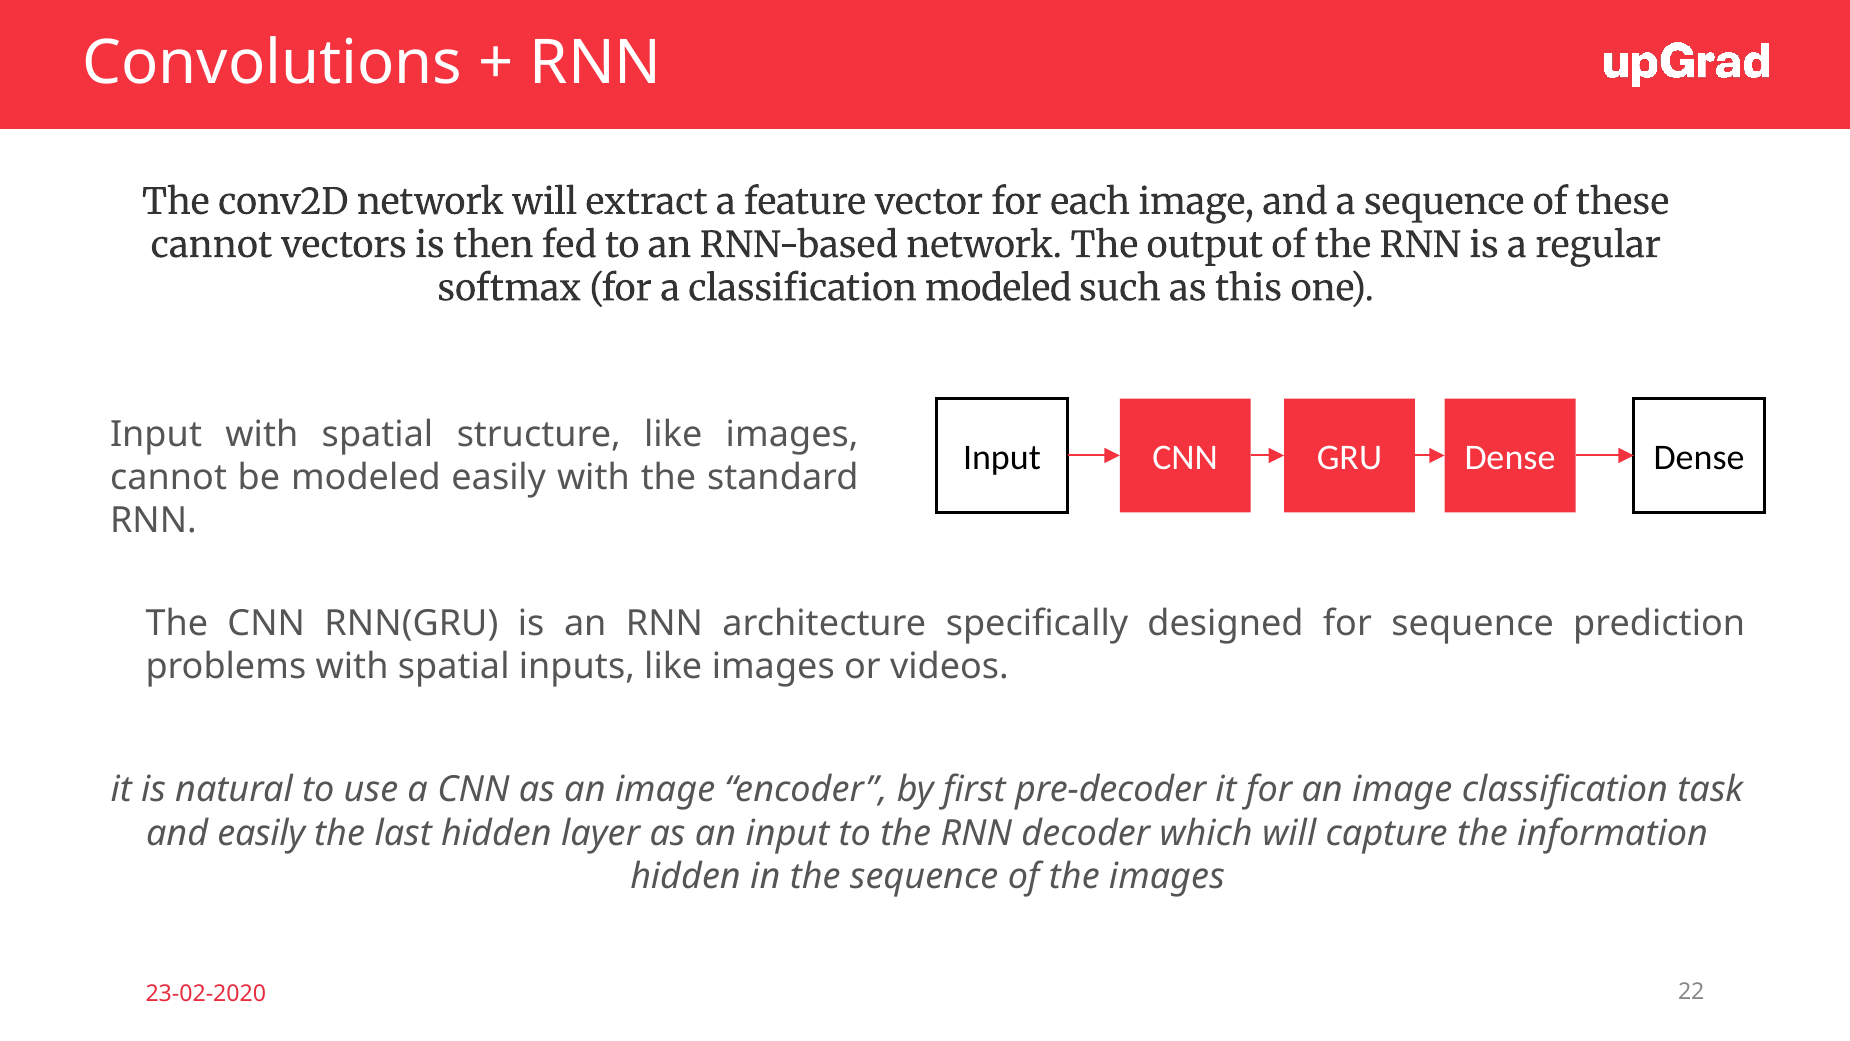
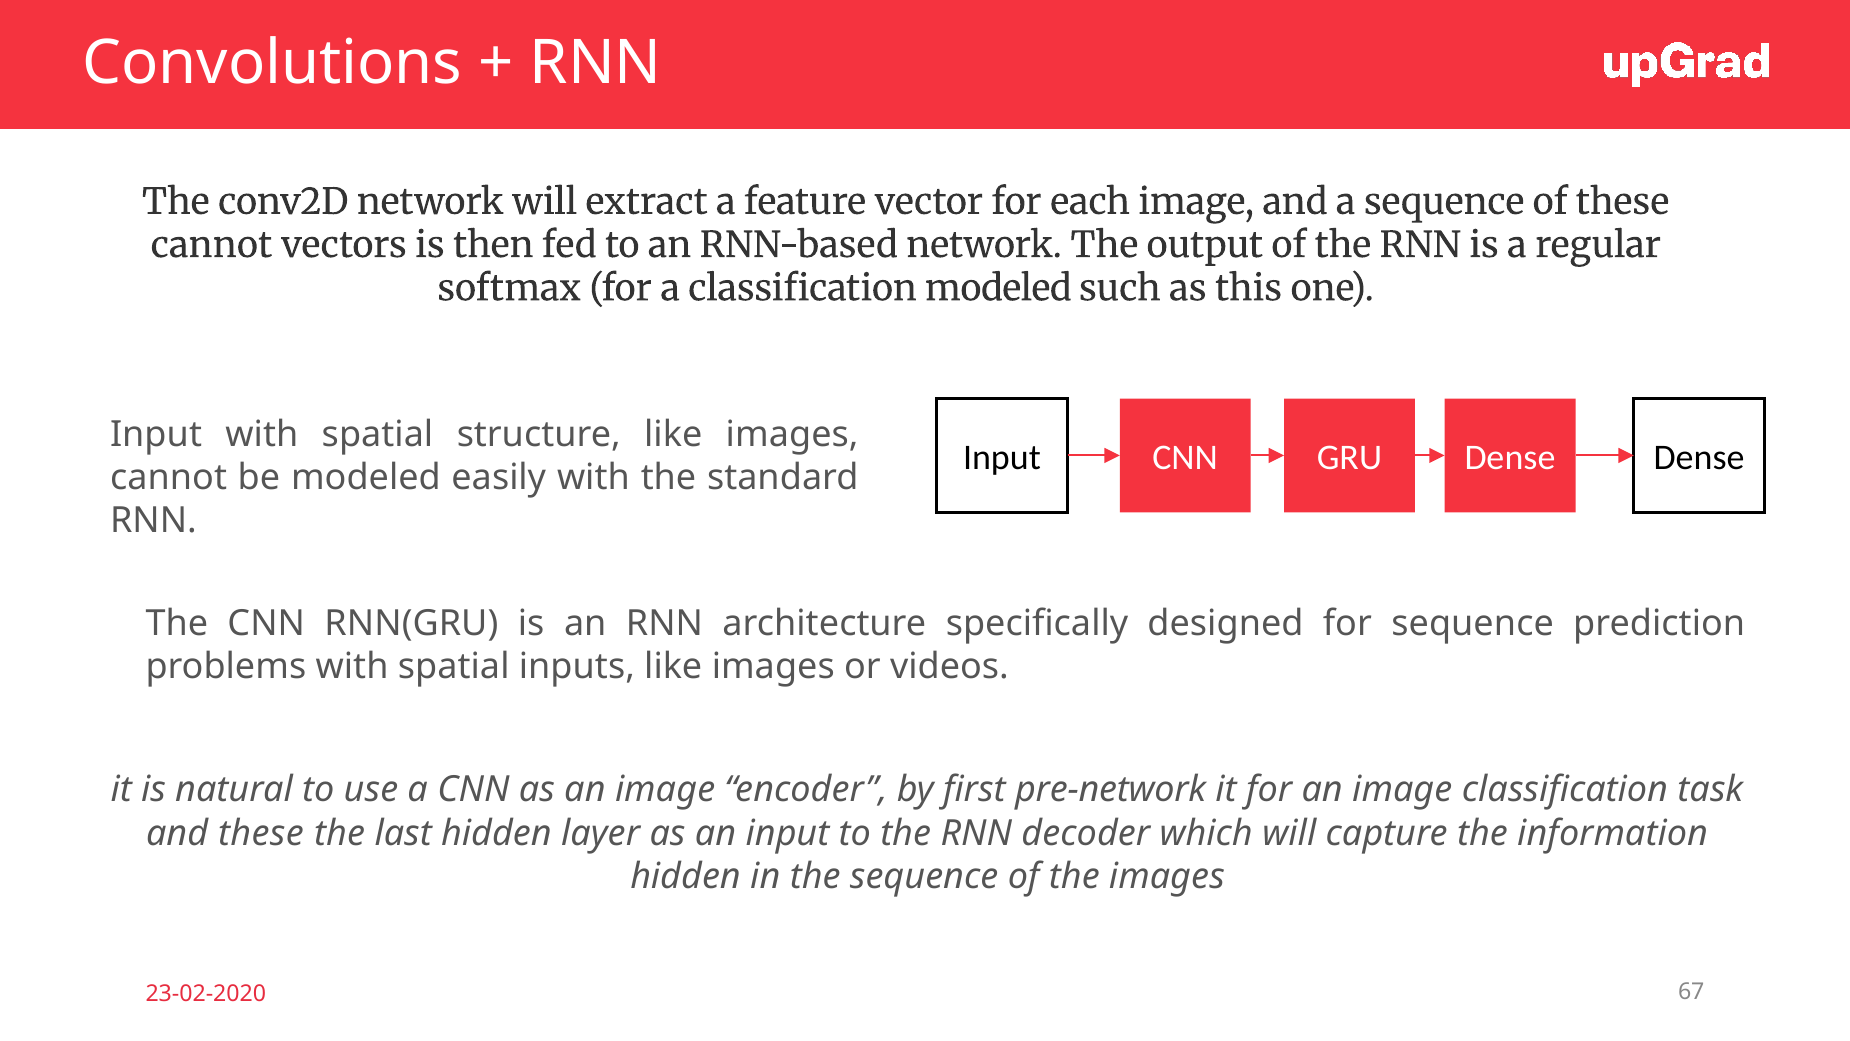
pre-decoder: pre-decoder -> pre-network (1111, 790)
and easily: easily -> these (261, 833)
22: 22 -> 67 (1691, 992)
